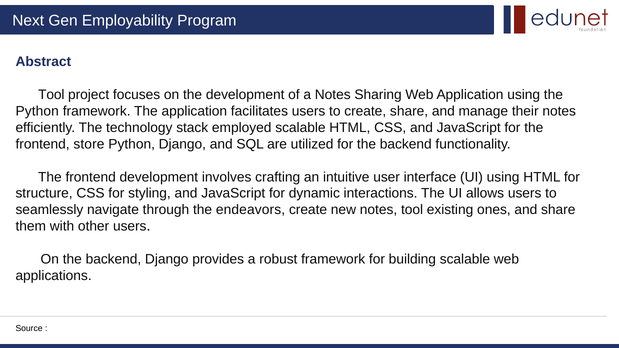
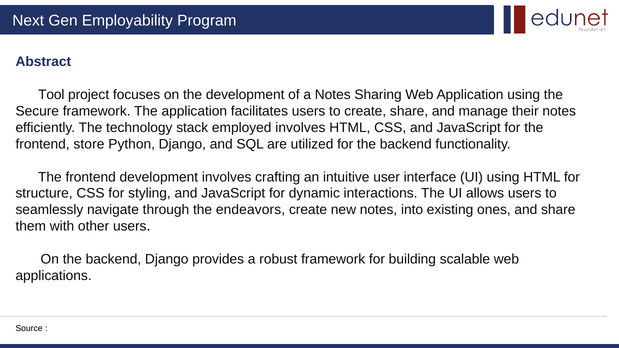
Python: Python -> Secure (37, 111)
employed scalable: scalable -> involves (300, 128)
notes tool: tool -> into (412, 210)
